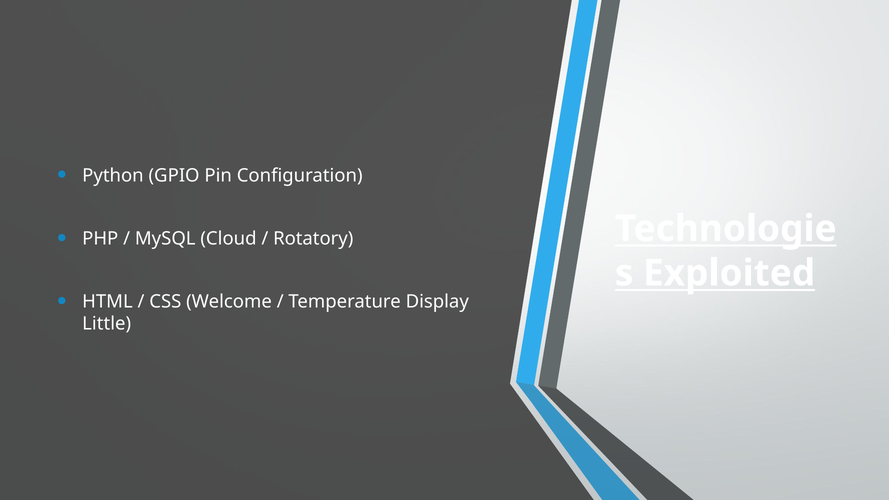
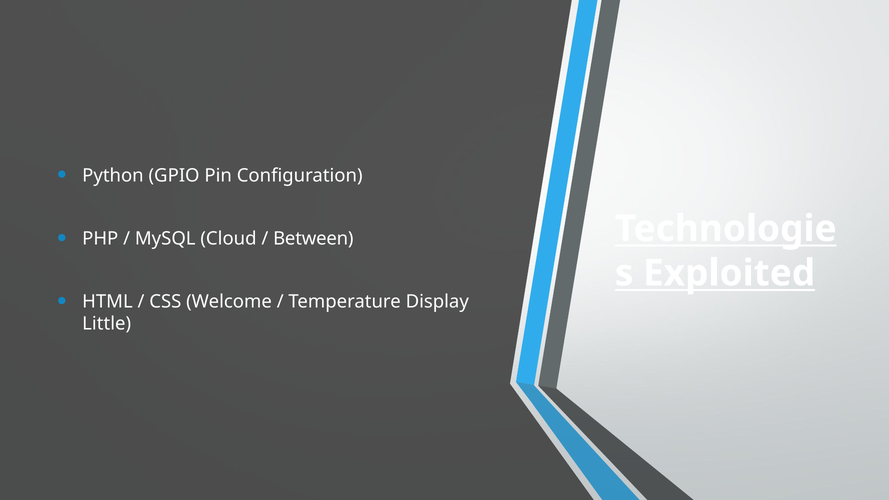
Rotatory: Rotatory -> Between (313, 239)
